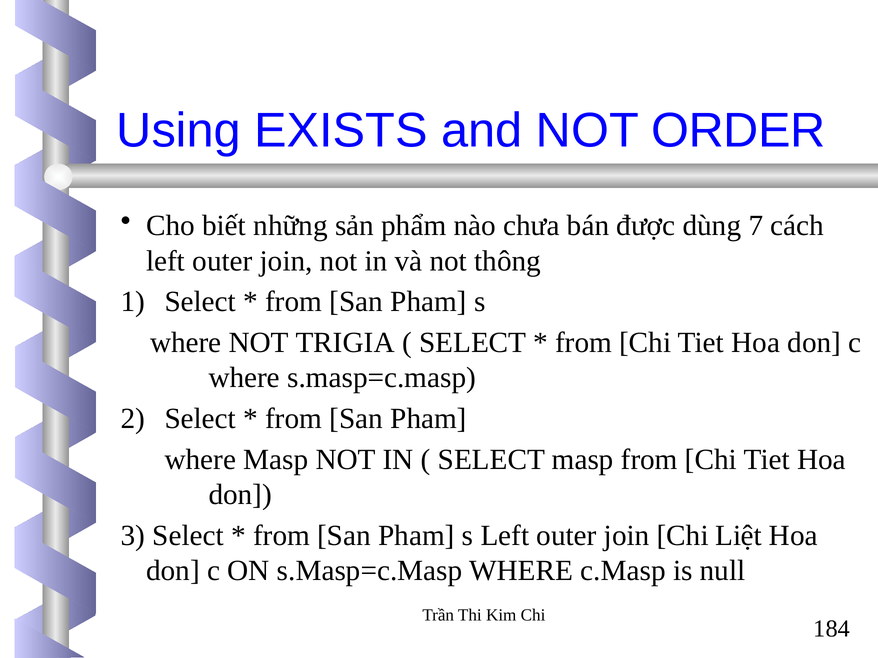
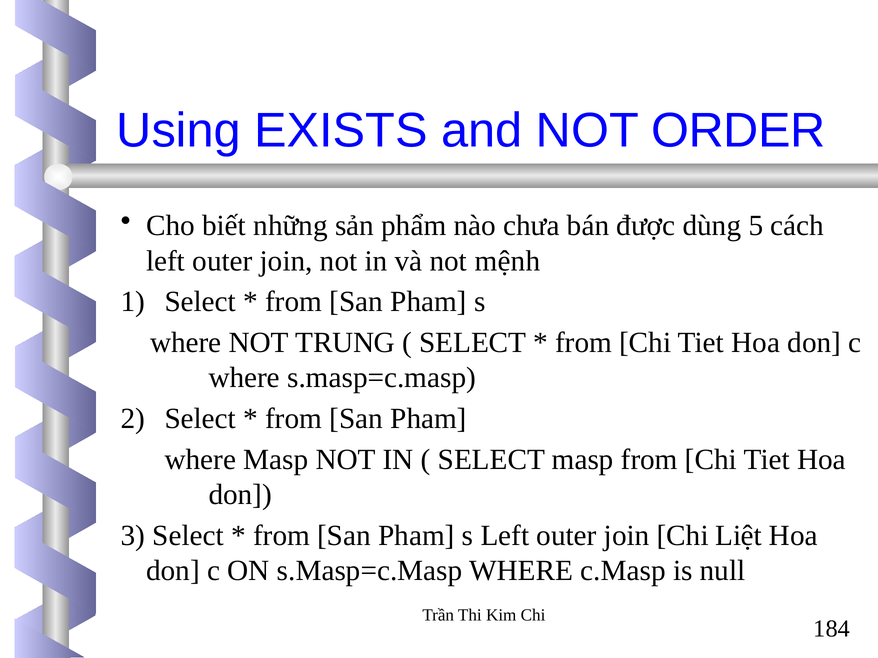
7: 7 -> 5 (756, 226)
thông: thông -> mệnh (507, 261)
TRIGIA: TRIGIA -> TRUNG (345, 343)
